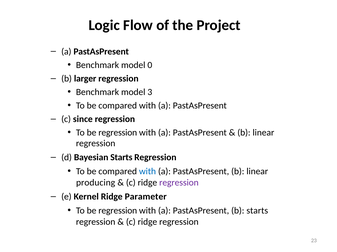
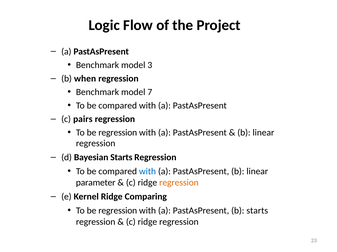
0: 0 -> 3 (150, 65)
larger: larger -> when (85, 79)
3: 3 -> 7 (150, 92)
since: since -> pairs (83, 119)
producing: producing -> parameter (96, 183)
regression colour: purple -> orange (179, 183)
Parameter: Parameter -> Comparing (146, 197)
